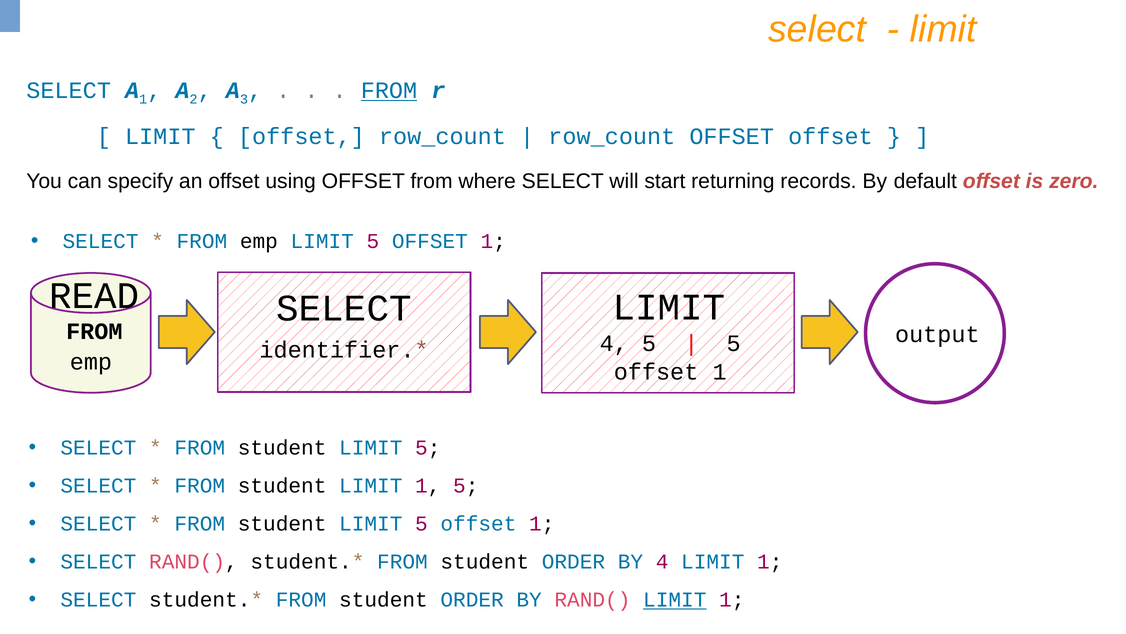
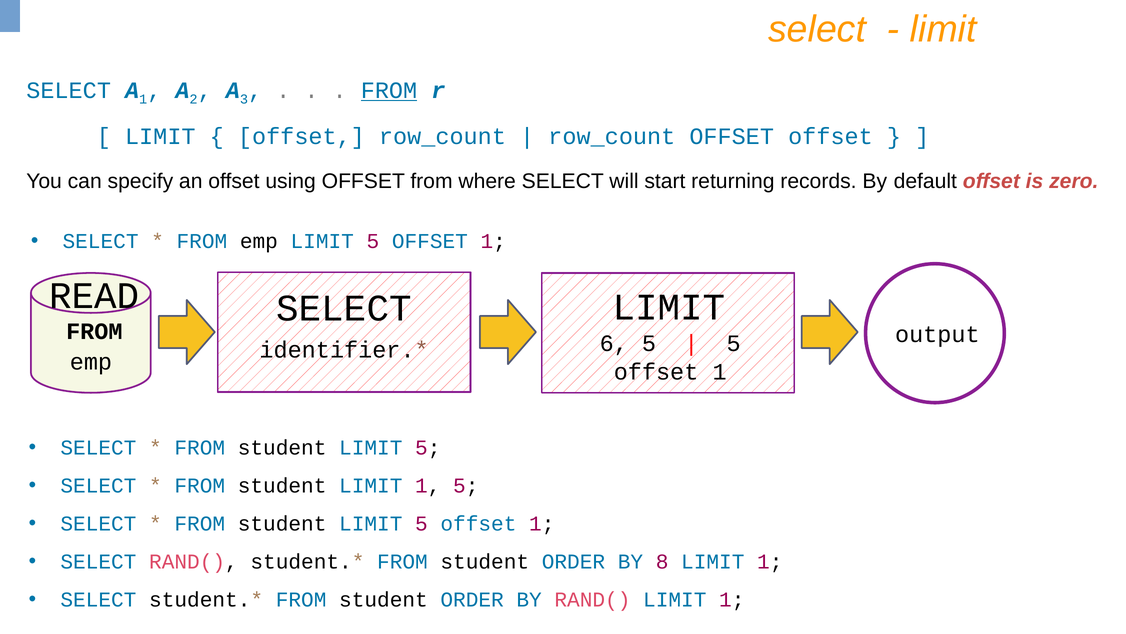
4: 4 -> 6 (614, 343)
BY 4: 4 -> 8 (662, 561)
LIMIT underline: present -> none (675, 599)
